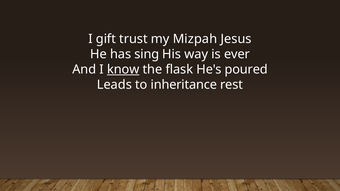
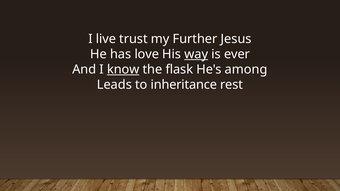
gift: gift -> live (106, 39)
Mizpah: Mizpah -> Further (195, 39)
sing: sing -> love (147, 54)
way underline: none -> present (196, 54)
poured: poured -> among (246, 70)
